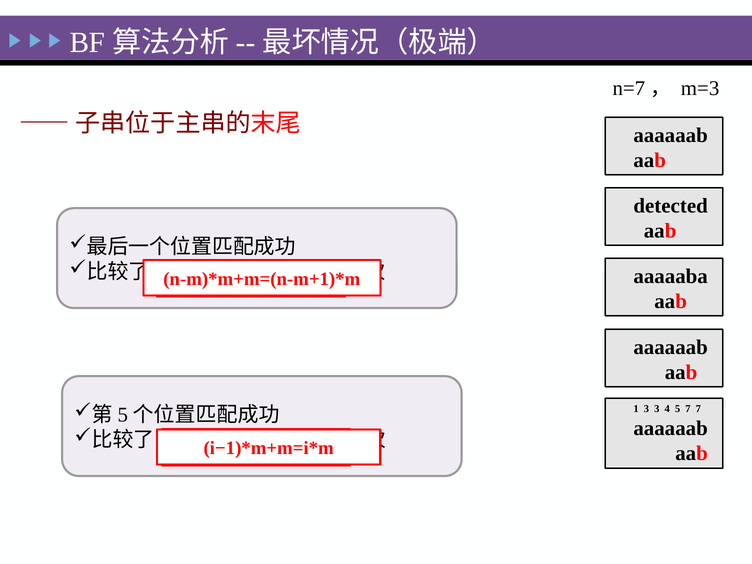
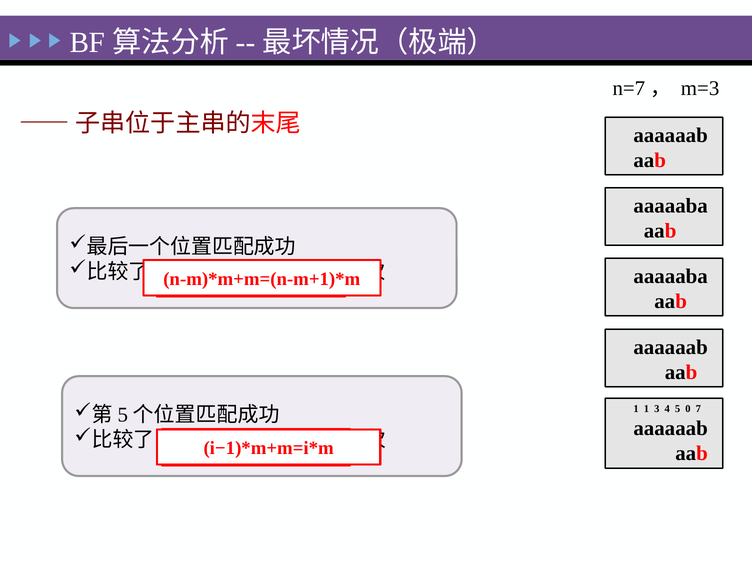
detected: detected -> aaaaaba (671, 206)
1 3: 3 -> 1 (646, 409)
5 7: 7 -> 0 (688, 409)
